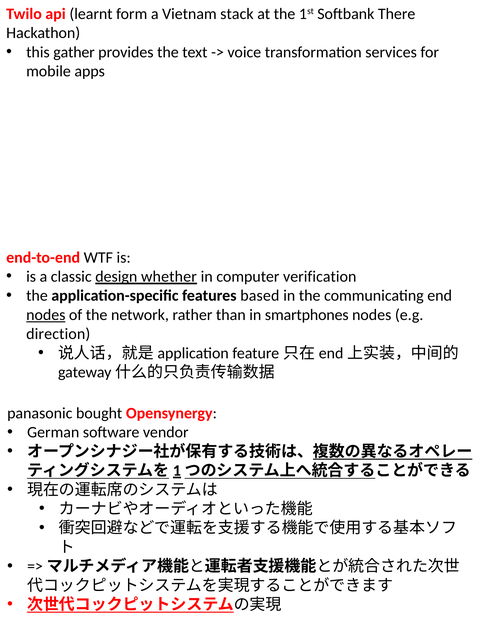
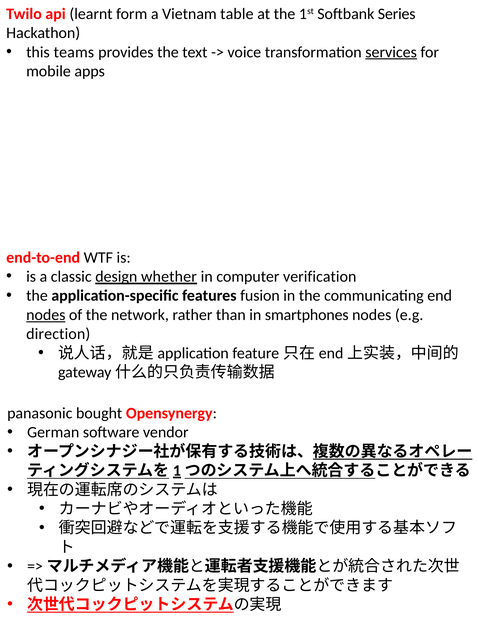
stack: stack -> table (237, 14)
There: There -> Series (397, 14)
gather: gather -> teams (74, 52)
services underline: none -> present (391, 52)
based: based -> fusion (260, 295)
